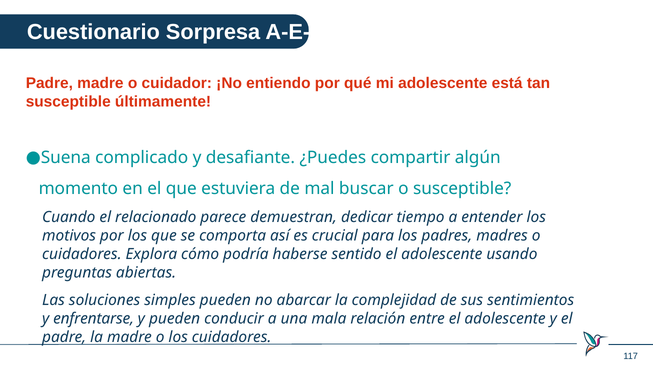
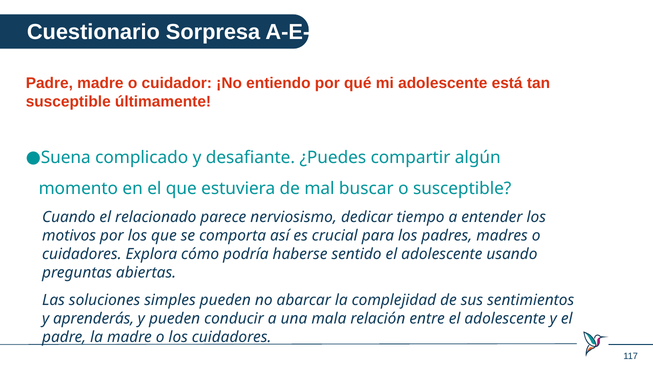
demuestran: demuestran -> nerviosismo (294, 217)
enfrentarse: enfrentarse -> aprenderás (94, 319)
